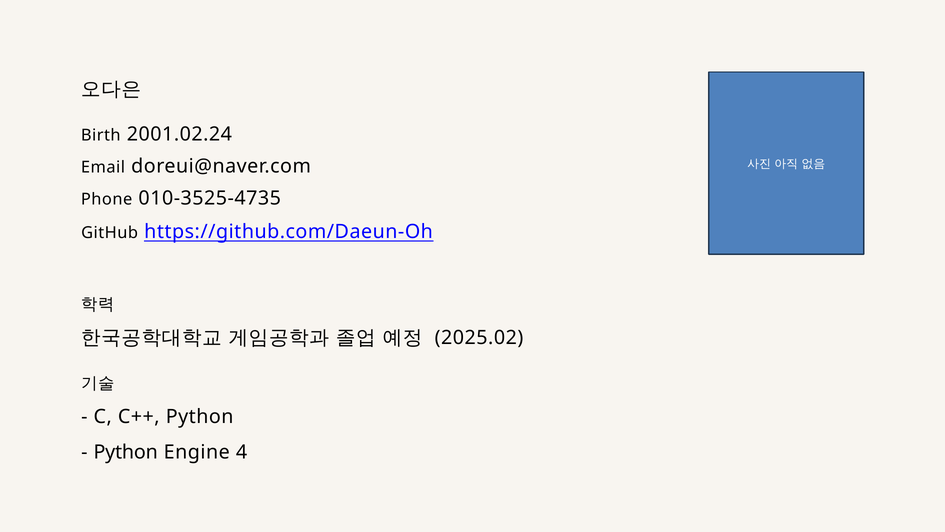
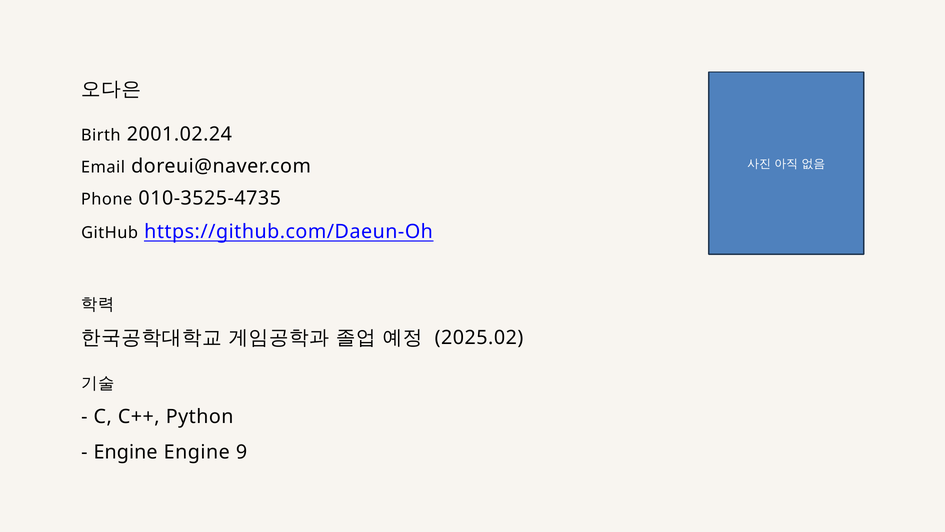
Python: Python -> Engine (126, 452)
4: 4 -> 9 (242, 452)
